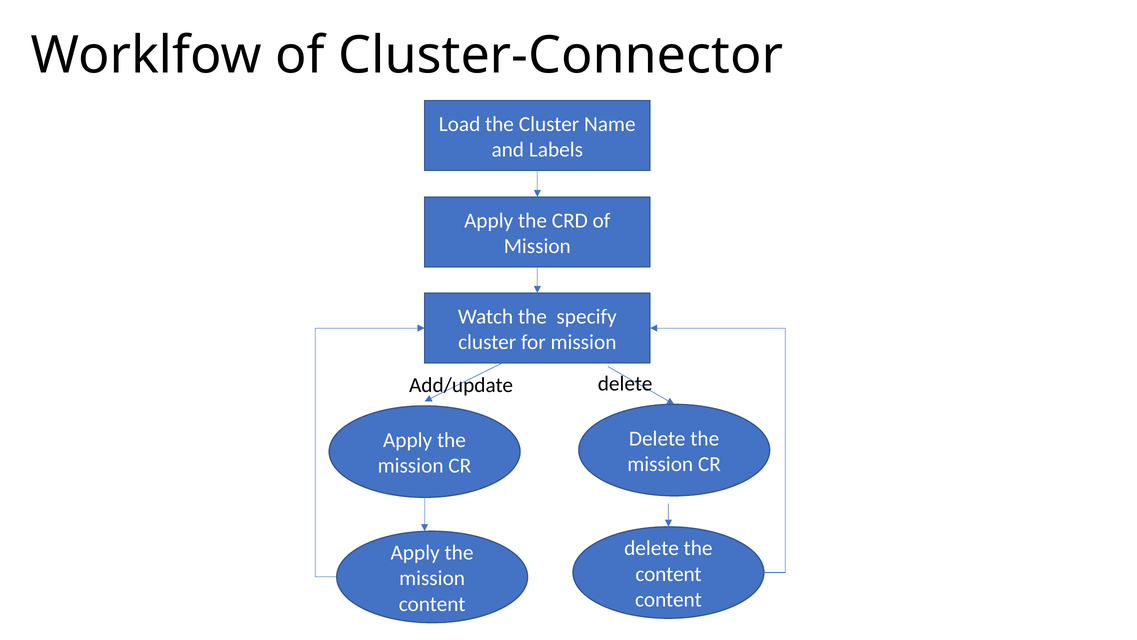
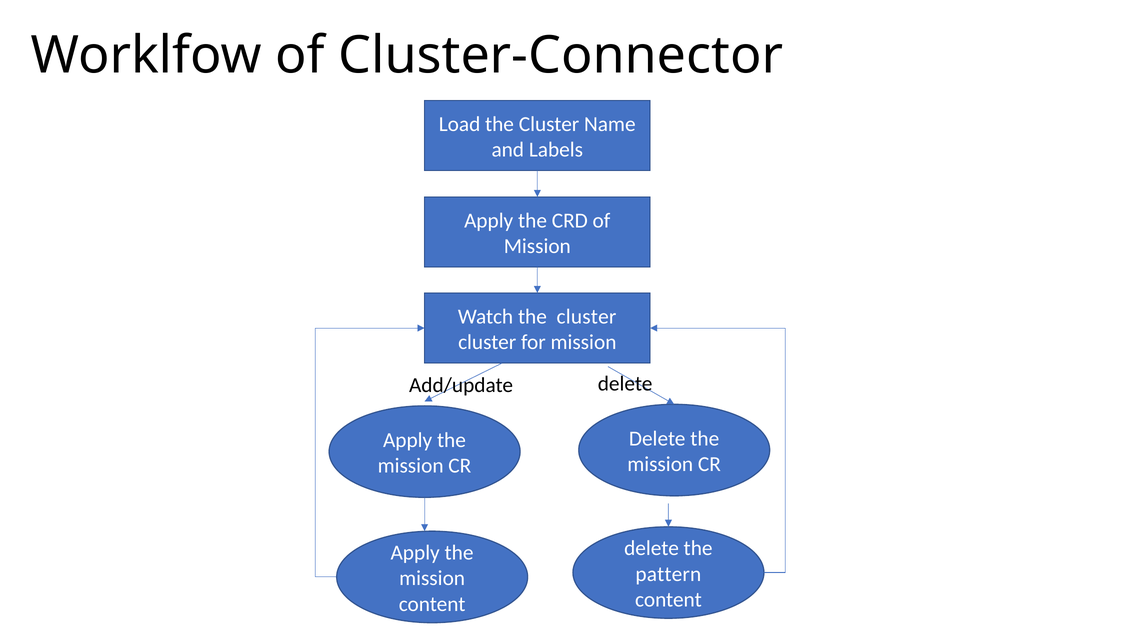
Watch the specify: specify -> cluster (586, 317)
content: content -> pattern (668, 574)
